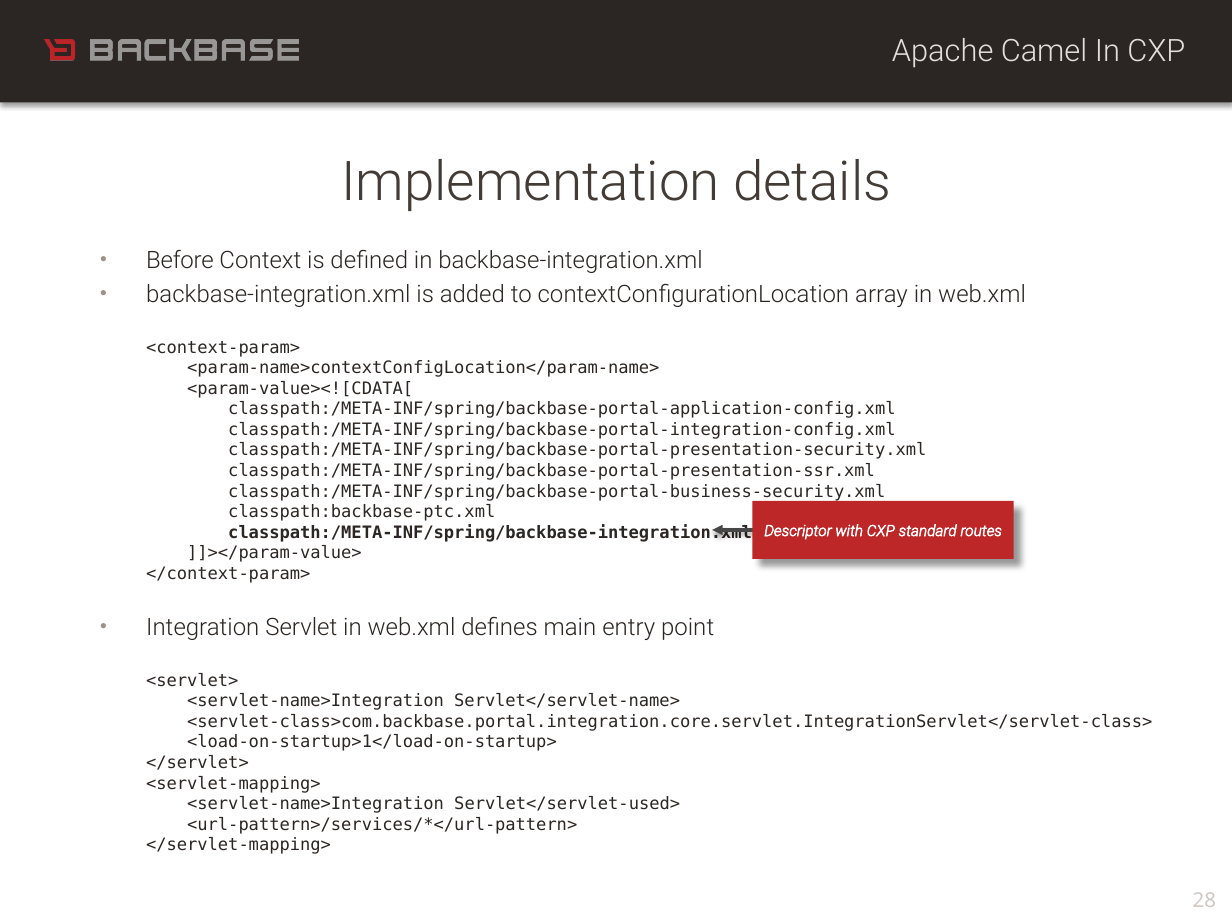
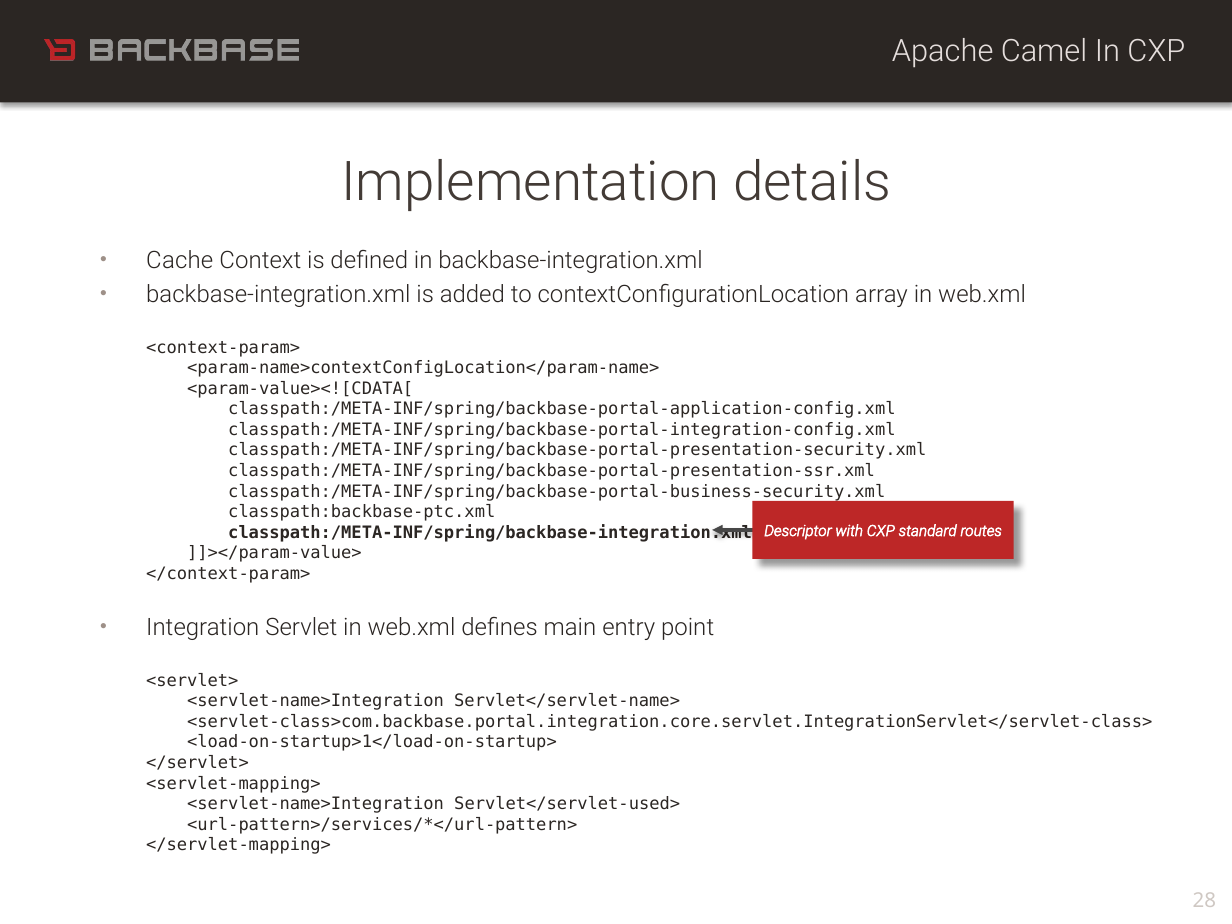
Before: Before -> Cache (180, 261)
